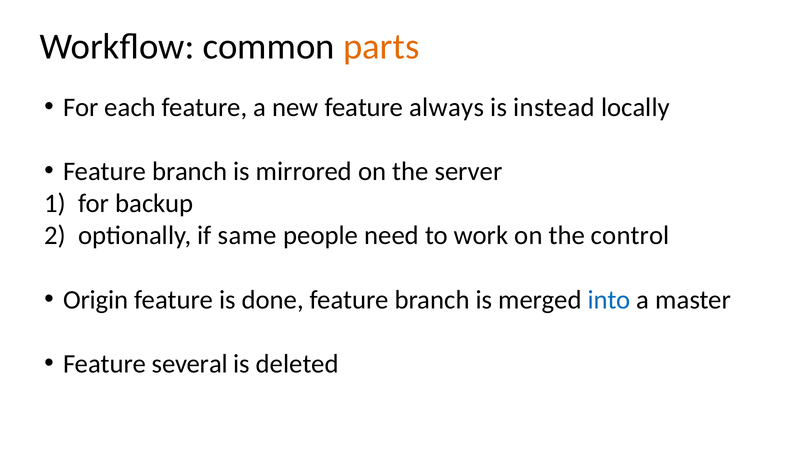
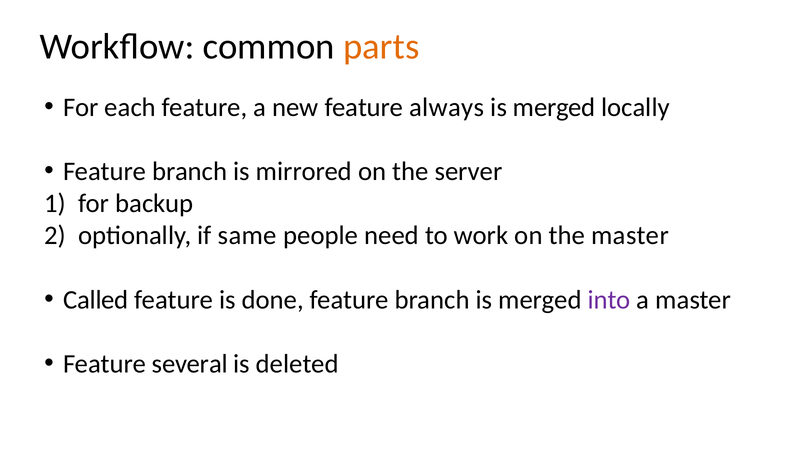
instead: instead -> merged (554, 107)
the control: control -> master (630, 236)
Origin: Origin -> Called (96, 300)
into colour: blue -> purple (609, 300)
